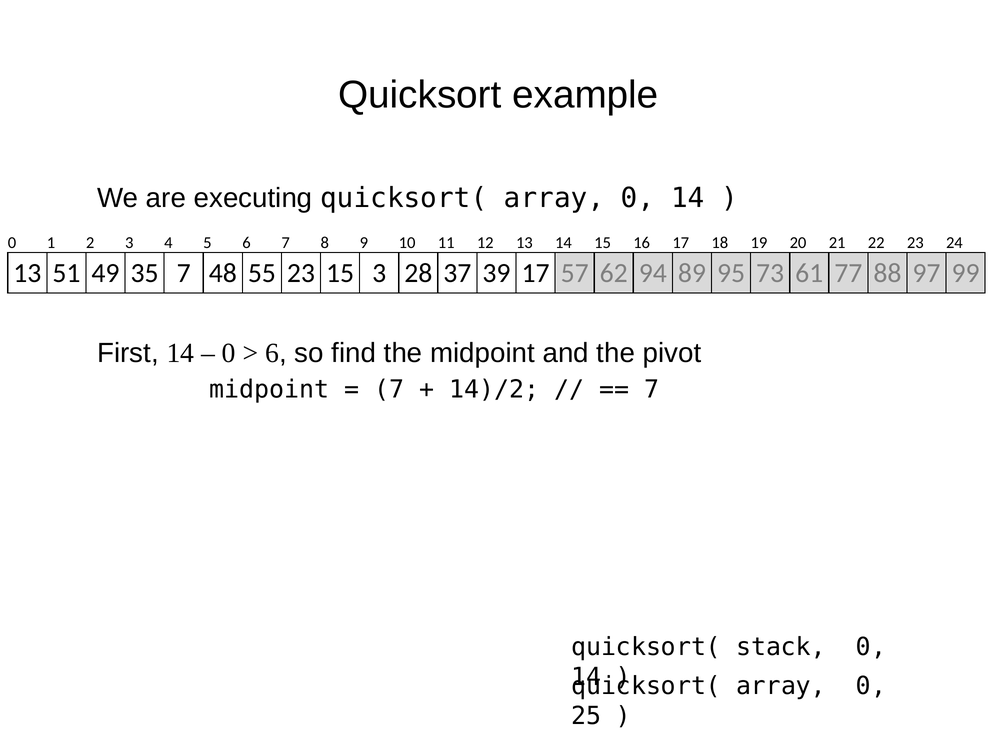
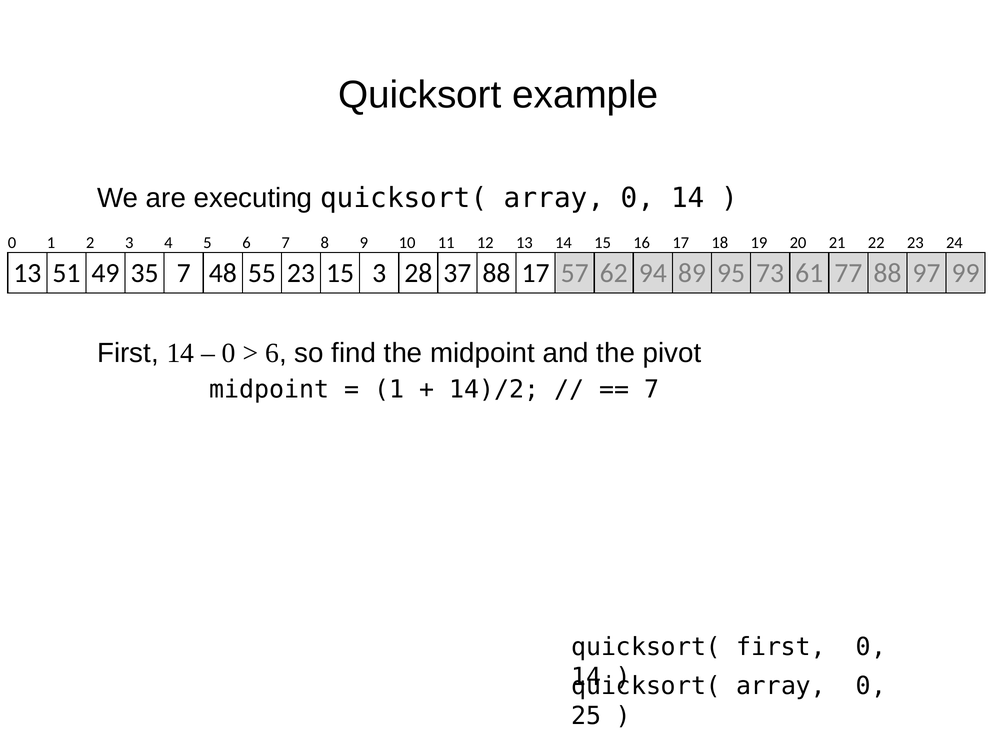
37 39: 39 -> 88 (496, 273)
7: 7 -> 1 (389, 390)
quicksort( stack: stack -> first (781, 647)
